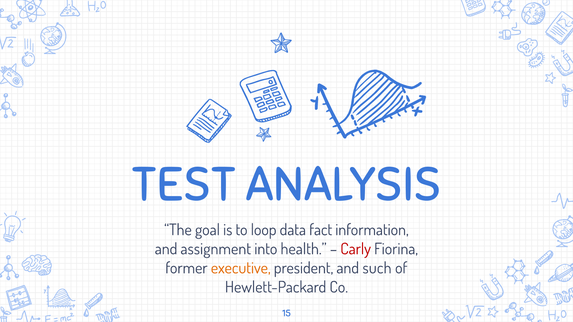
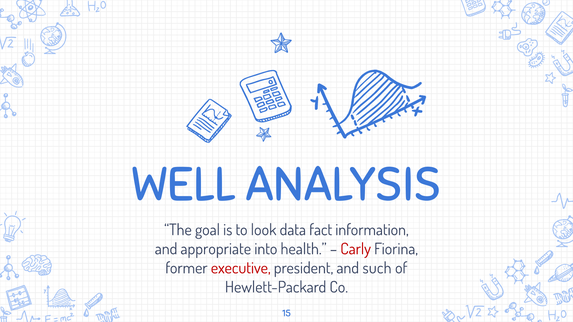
TEST: TEST -> WELL (184, 185)
loop: loop -> look (264, 230)
assignment: assignment -> appropriate (216, 249)
executive colour: orange -> red (241, 268)
